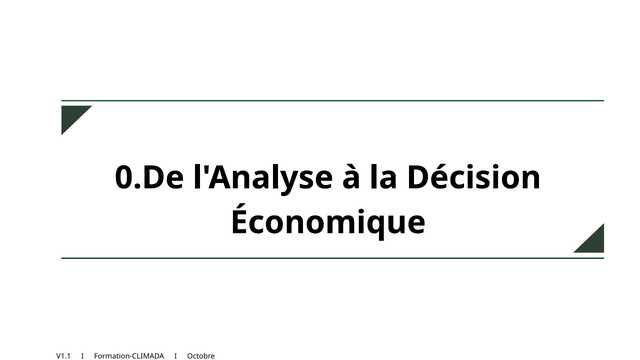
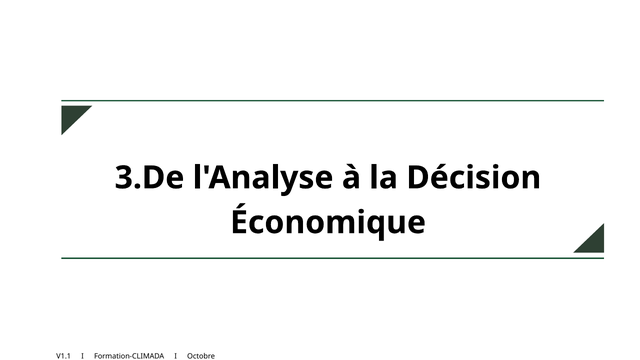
0.De: 0.De -> 3.De (150, 178)
